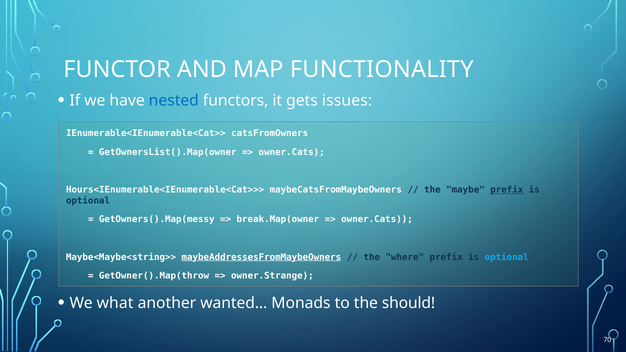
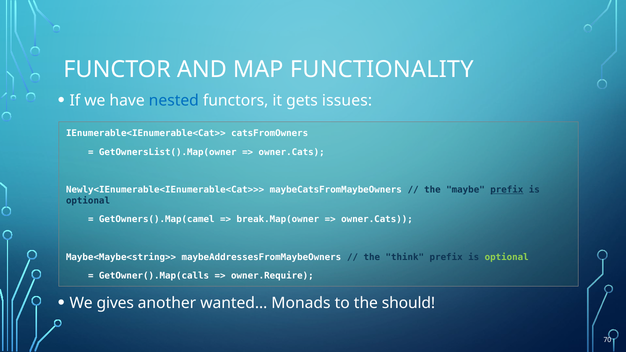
Hours<IEnumerable<IEnumerable<Cat>>>: Hours<IEnumerable<IEnumerable<Cat>>> -> Newly<IEnumerable<IEnumerable<Cat>>> (165, 190)
GetOwners().Map(messy: GetOwners().Map(messy -> GetOwners().Map(camel (157, 219)
maybeAddressesFromMaybeOwners underline: present -> none (261, 257)
where: where -> think (405, 257)
optional colour: light blue -> light green (507, 257)
GetOwner().Map(throw: GetOwner().Map(throw -> GetOwner().Map(calls (154, 276)
owner.Strange: owner.Strange -> owner.Require (272, 276)
what: what -> gives (115, 303)
